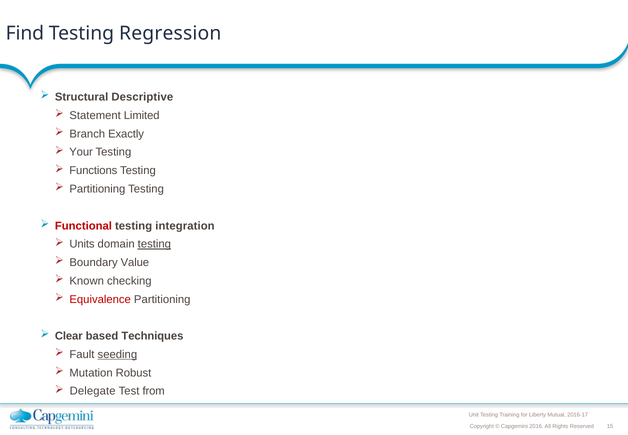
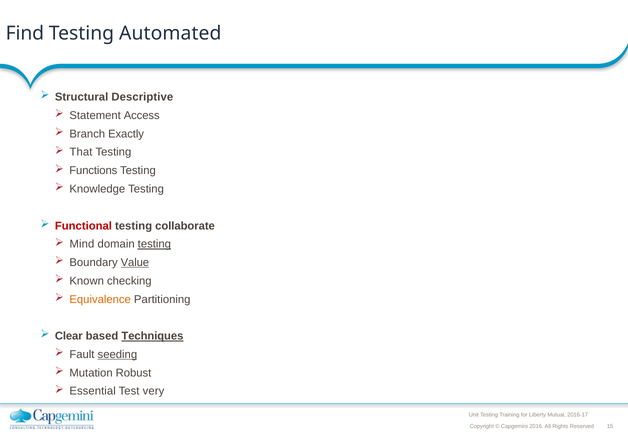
Regression: Regression -> Automated (170, 33)
Limited: Limited -> Access (142, 115)
Your: Your -> That (81, 152)
Partitioning: Partitioning -> Knowledge (97, 189)
integration: integration -> collaborate (185, 226)
Units: Units -> Mind (82, 244)
Value underline: none -> present (135, 262)
Equivalence colour: red -> orange (100, 299)
Techniques underline: none -> present (152, 336)
Delegate: Delegate -> Essential (93, 391)
from: from -> very (154, 391)
